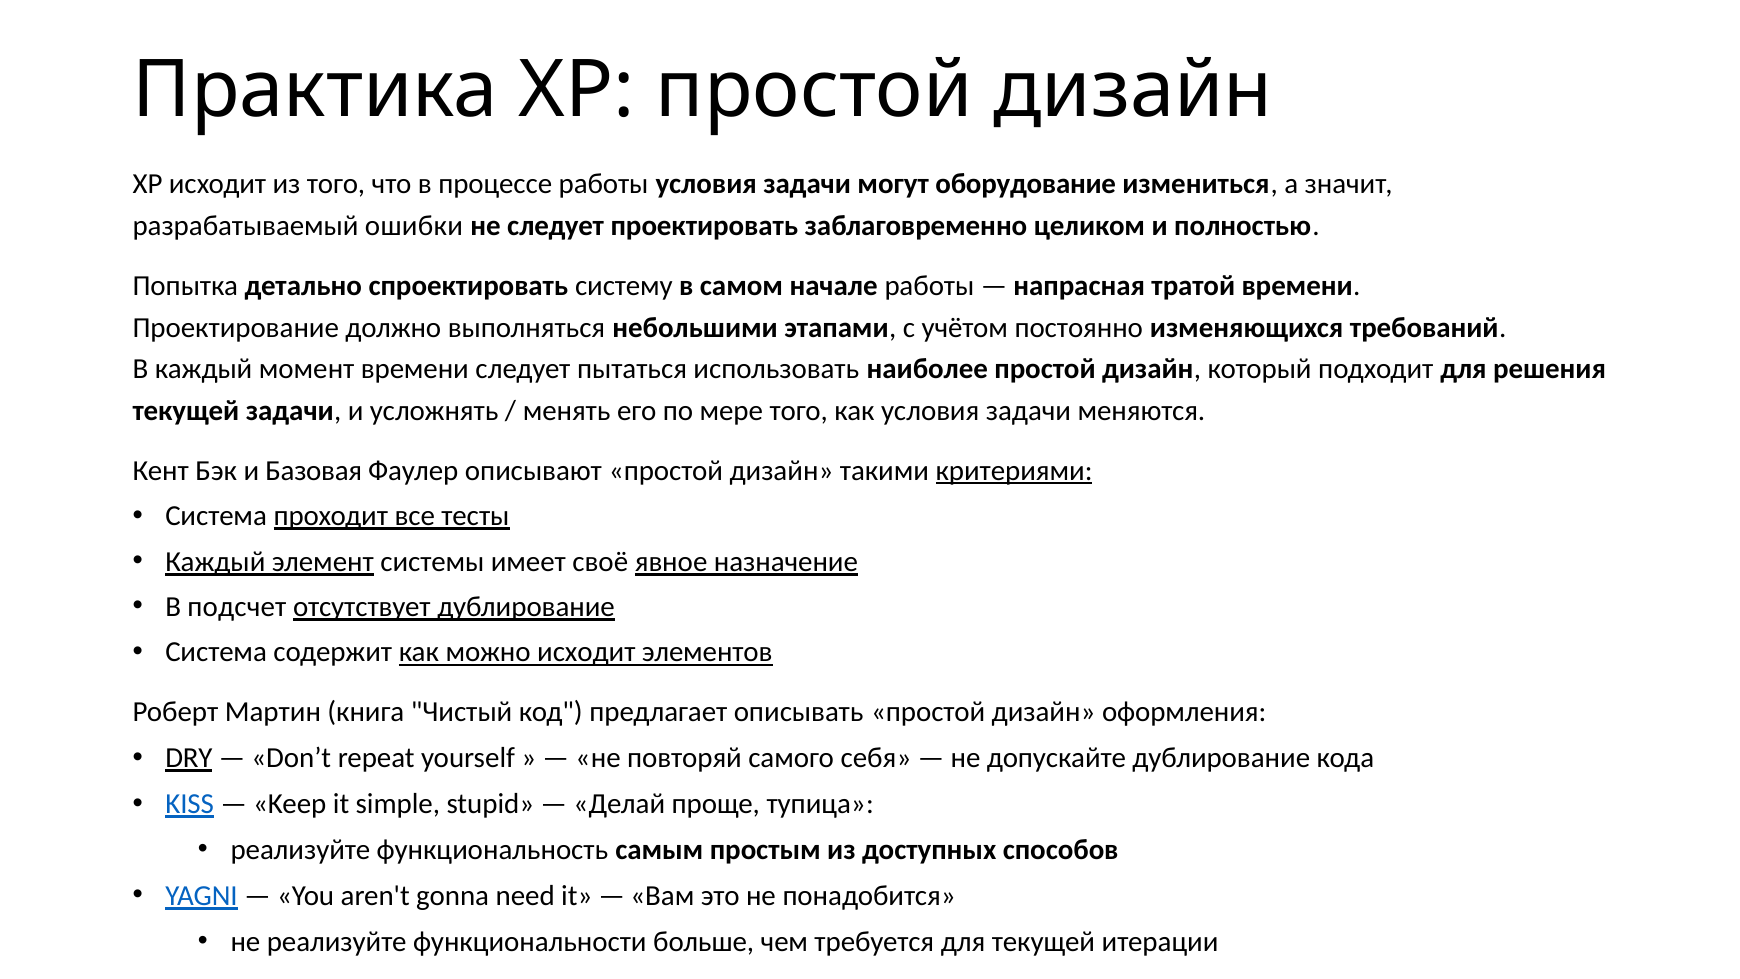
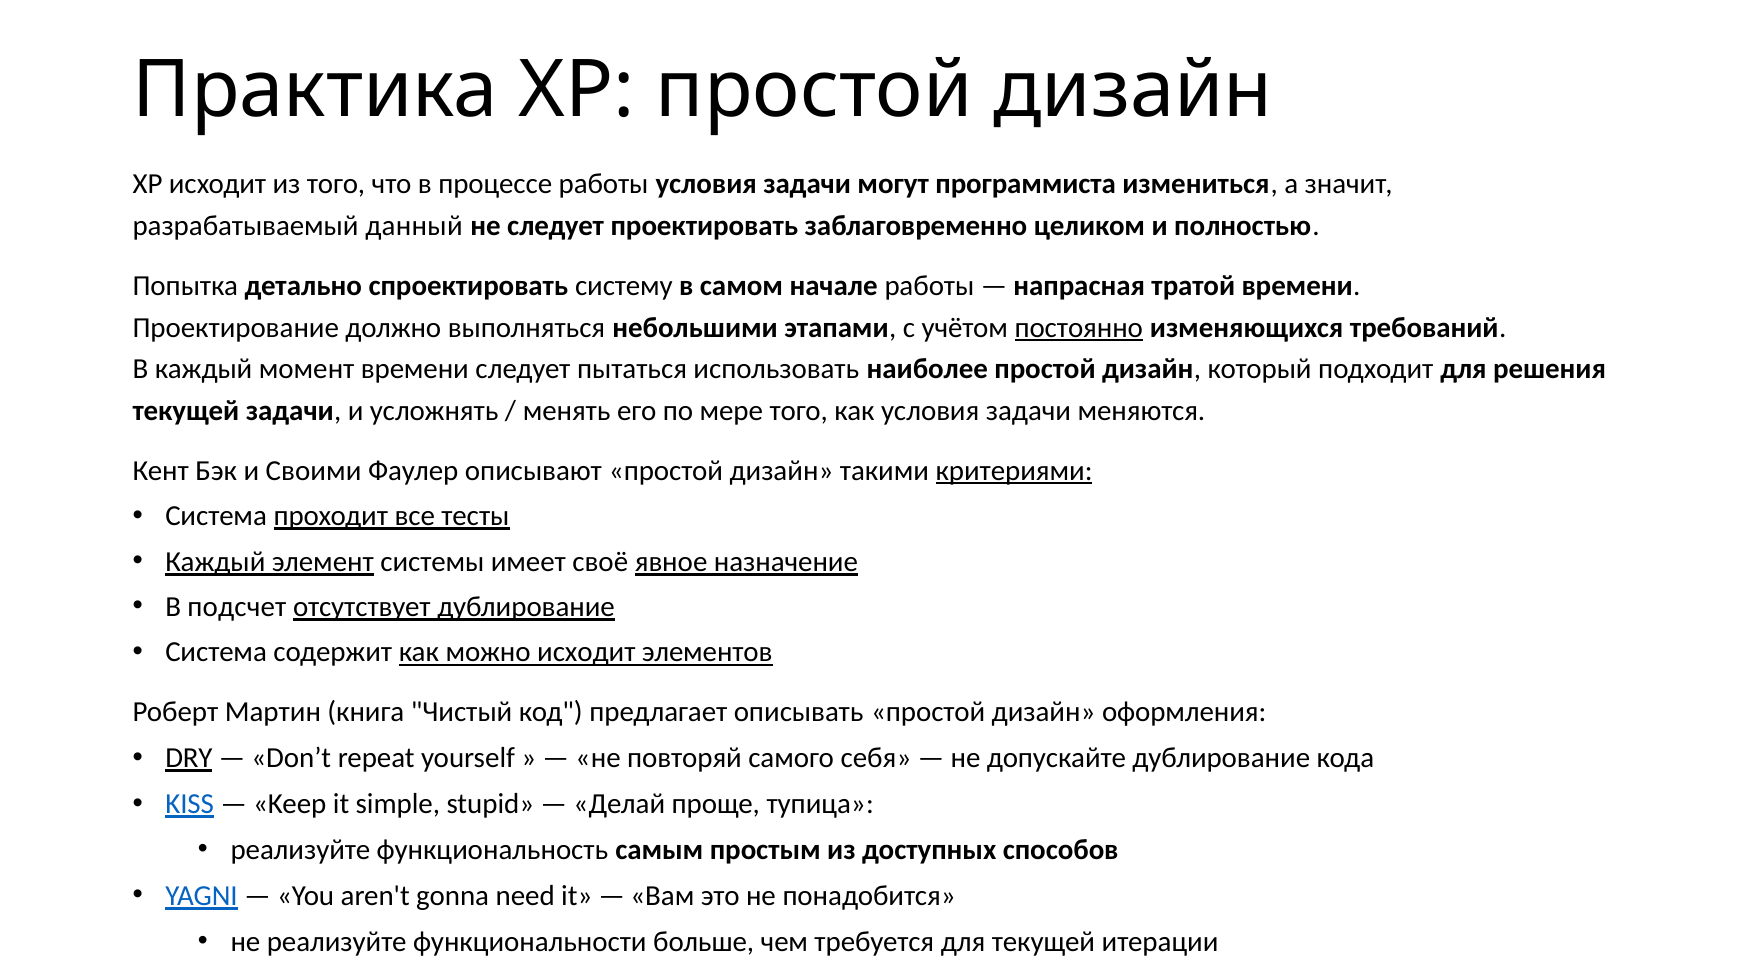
оборудование: оборудование -> программиста (1026, 184)
ошибки: ошибки -> данный (414, 226)
постоянно underline: none -> present (1079, 327)
Базовая: Базовая -> Своими (314, 471)
